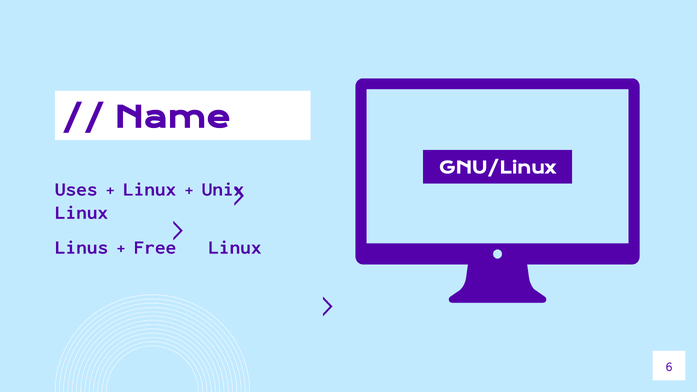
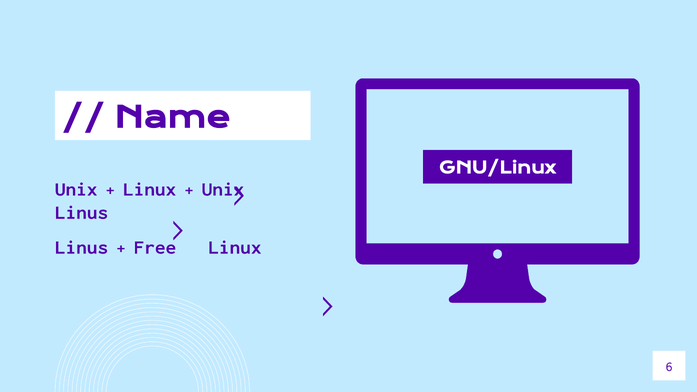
Uses: Uses -> Unix (76, 189)
Linux: Linux -> Linus (82, 212)
